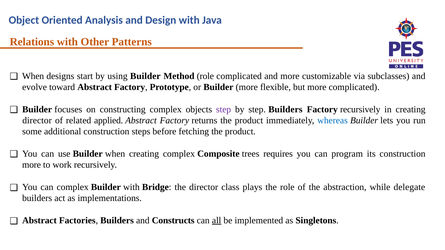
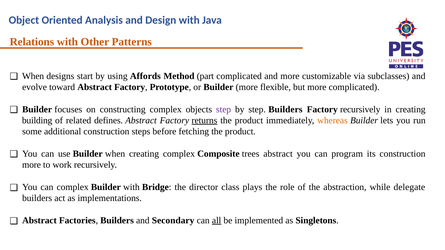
using Builder: Builder -> Affords (145, 76)
Method role: role -> part (205, 76)
director: director -> building (37, 121)
applied: applied -> defines (109, 121)
returns underline: none -> present (204, 121)
whereas colour: blue -> orange (333, 121)
trees requires: requires -> abstract (278, 154)
Constructs: Constructs -> Secondary (173, 221)
